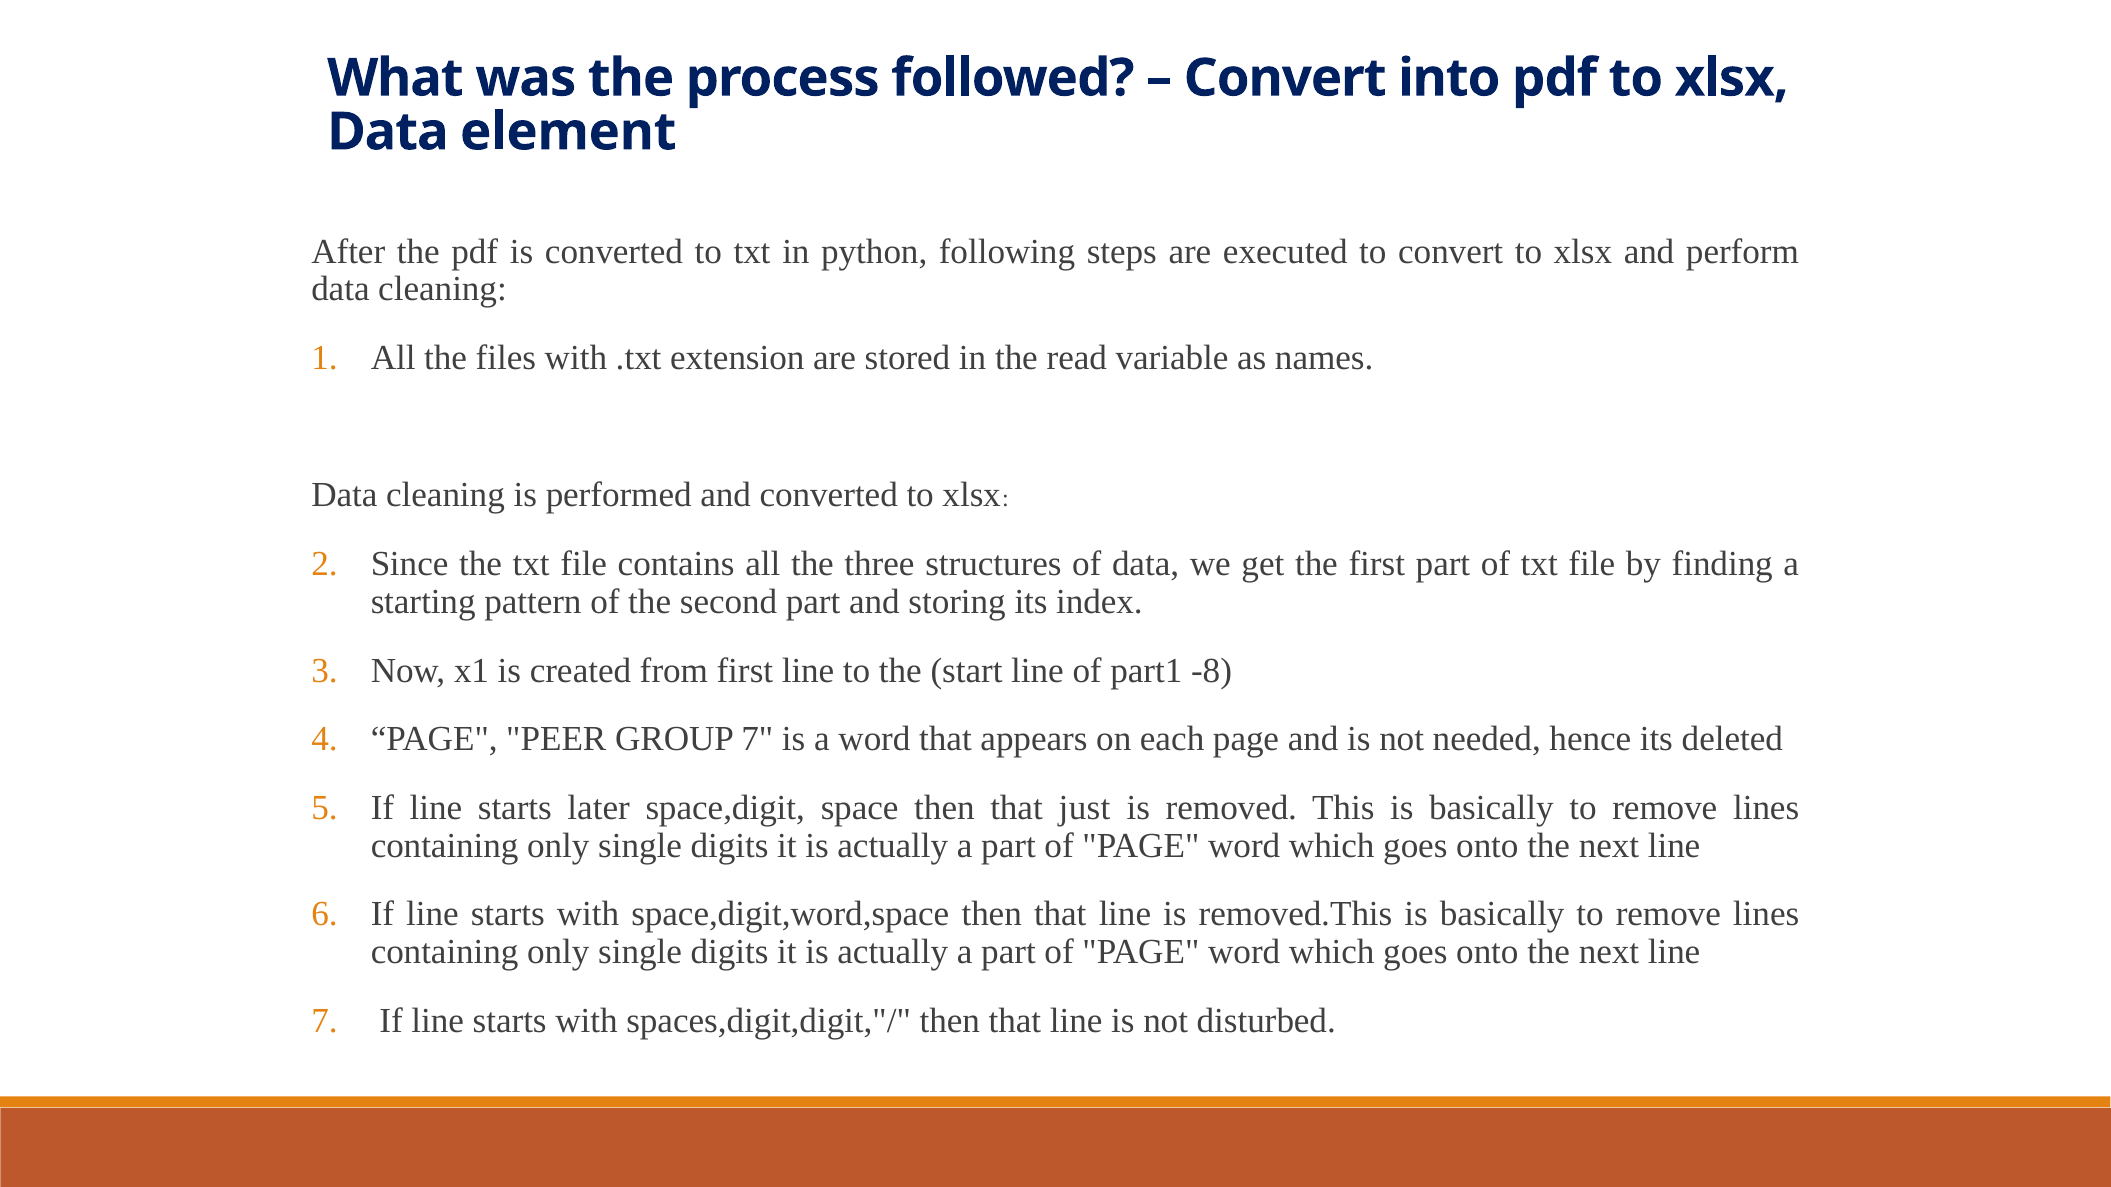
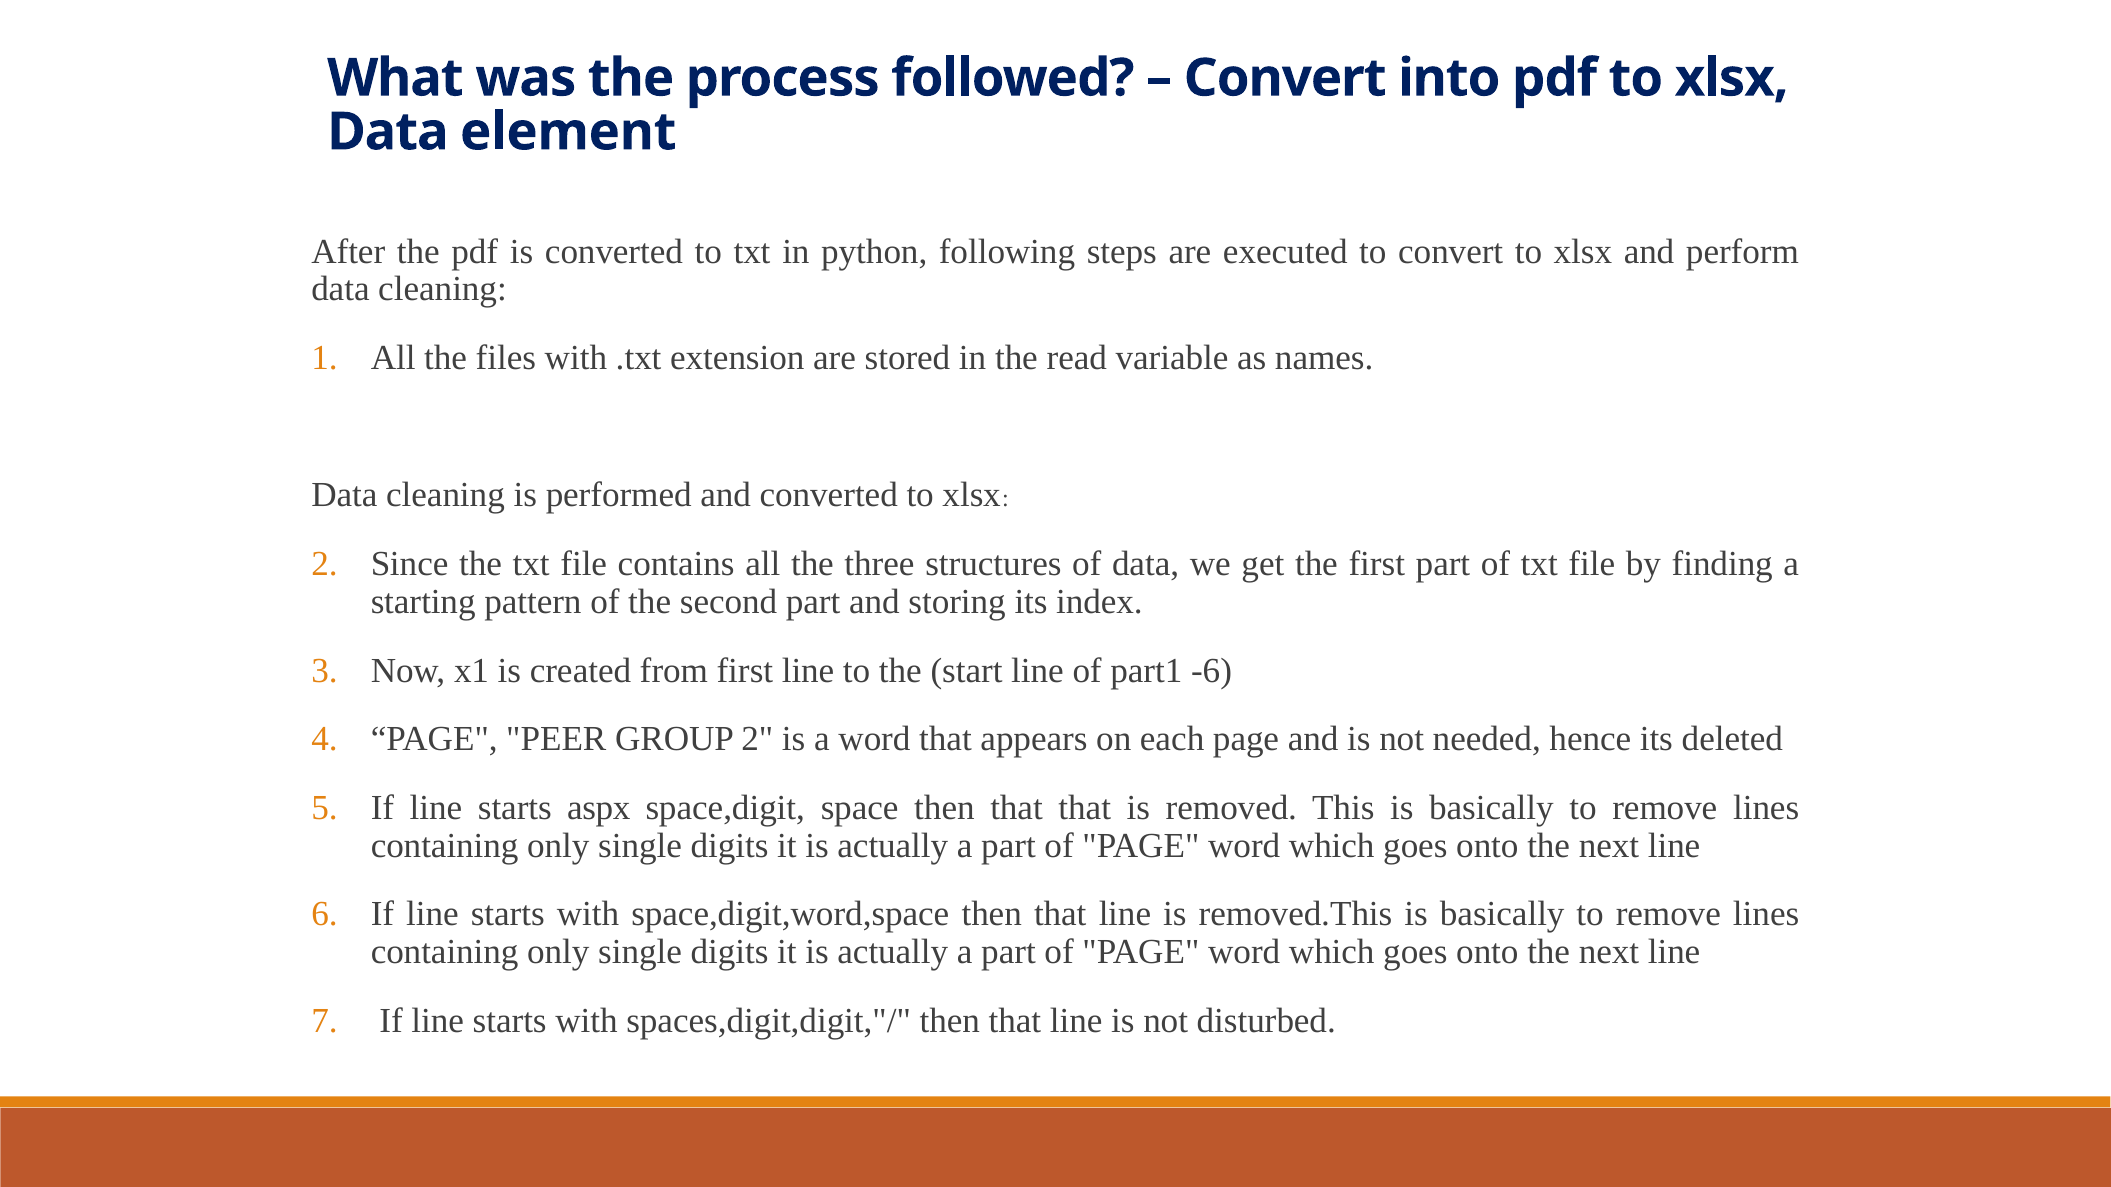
-8: -8 -> -6 (1211, 671)
GROUP 7: 7 -> 2 (757, 739)
later: later -> aspx (599, 808)
that just: just -> that (1085, 808)
